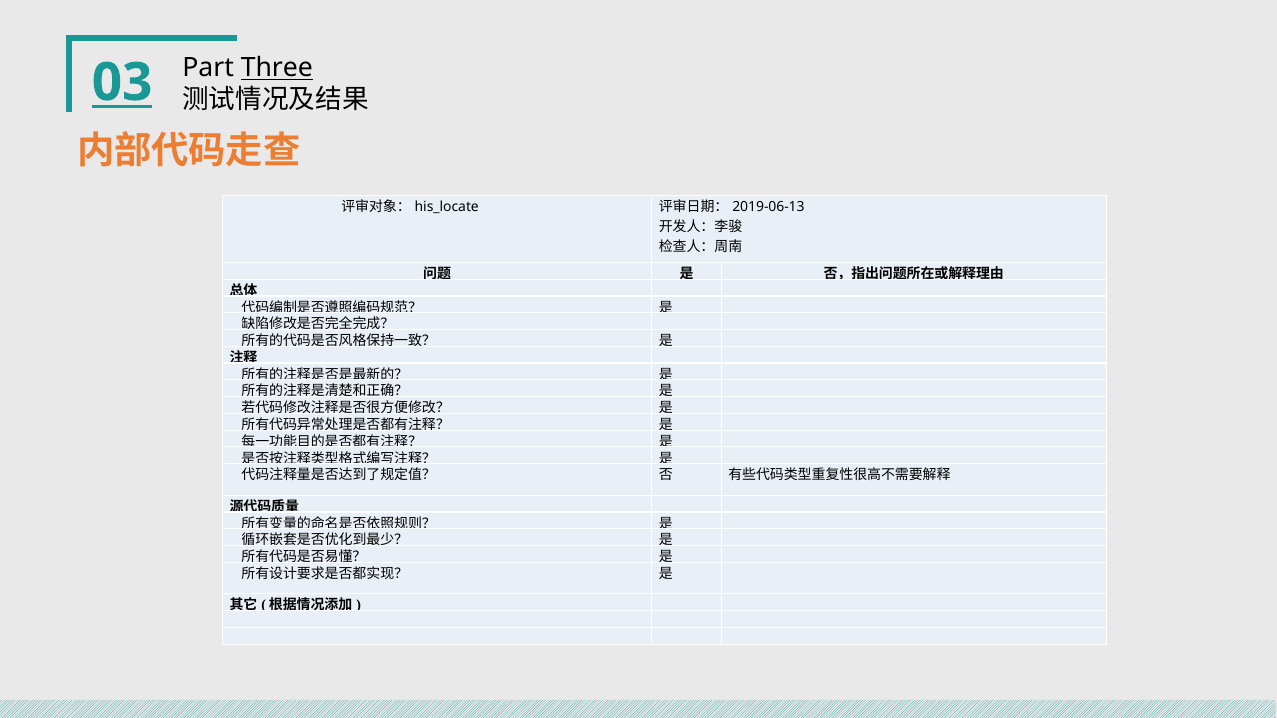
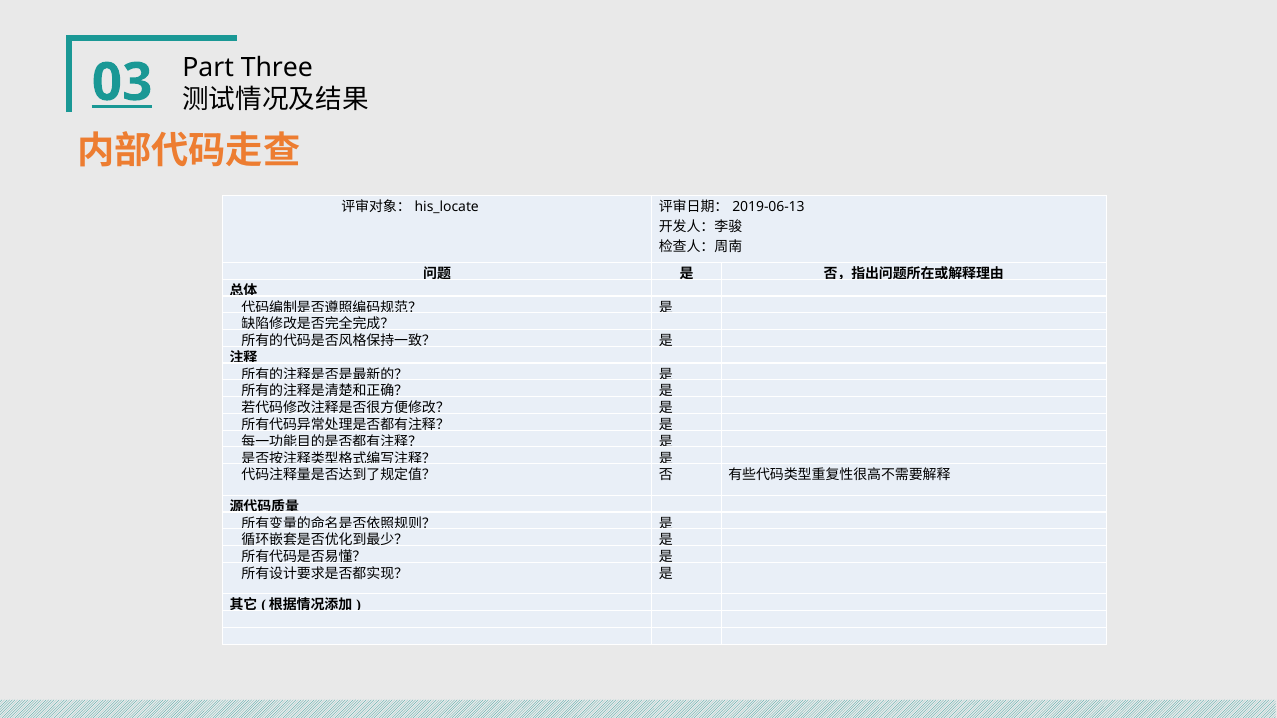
Three underline: present -> none (277, 68)
